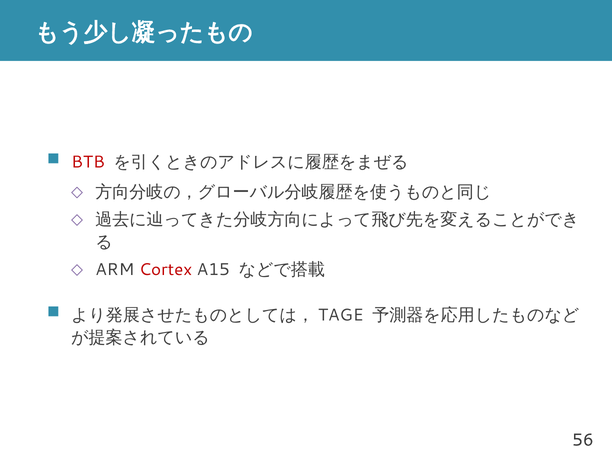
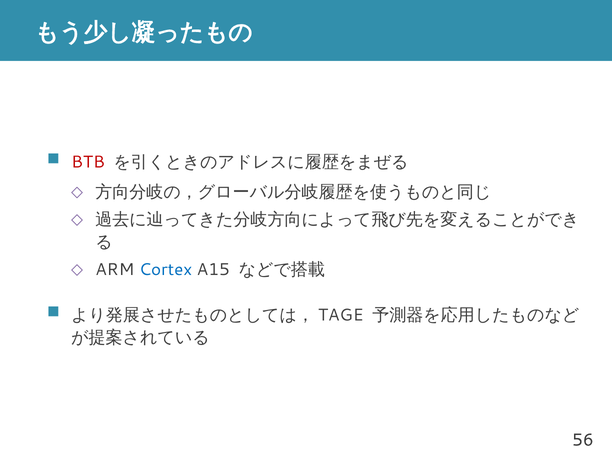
Cortex colour: red -> blue (166, 270)
